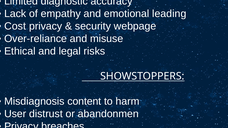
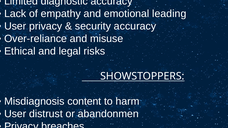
Cost: Cost -> User (15, 26)
security webpage: webpage -> accuracy (135, 26)
